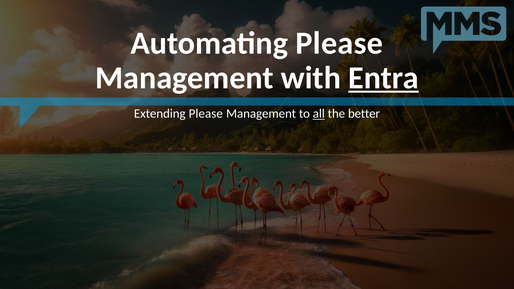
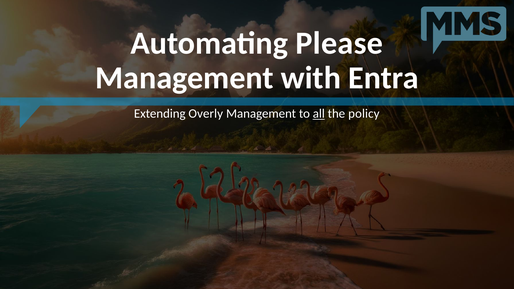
Entra underline: present -> none (383, 78)
Extending Please: Please -> Overly (206, 114)
better: better -> policy (364, 114)
